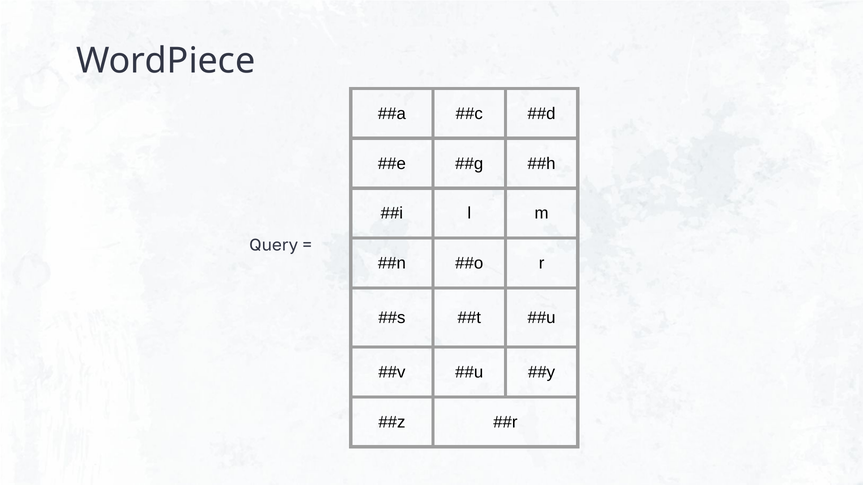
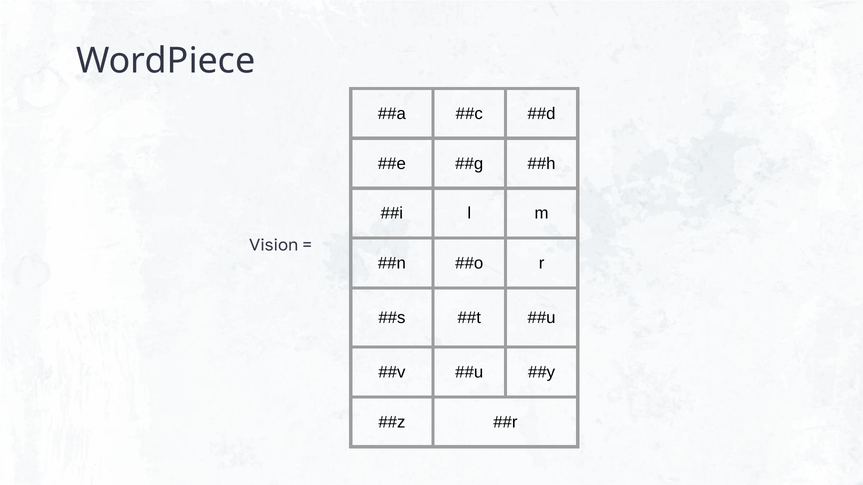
Query: Query -> Vision (274, 246)
